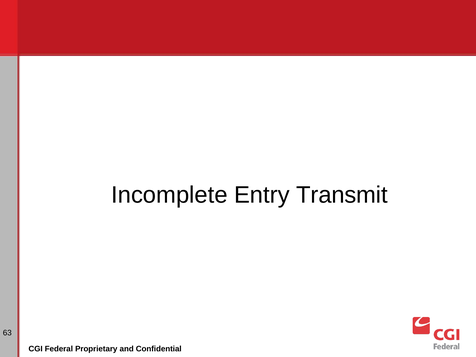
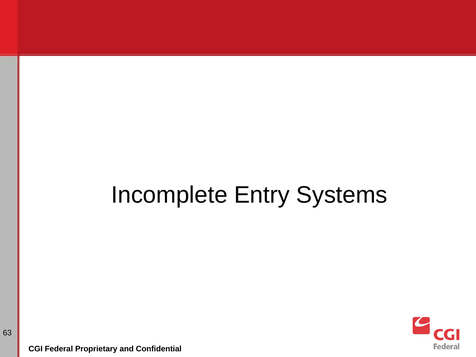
Transmit: Transmit -> Systems (342, 195)
